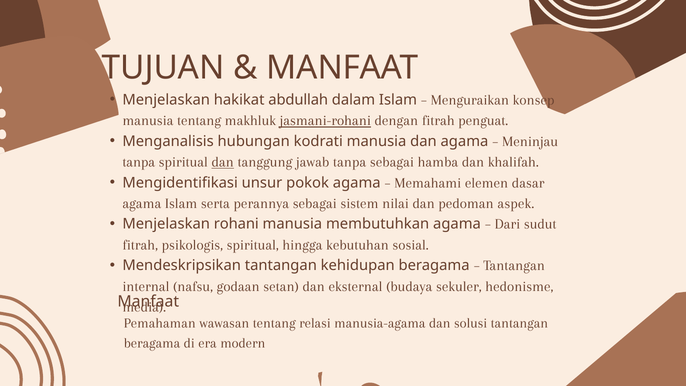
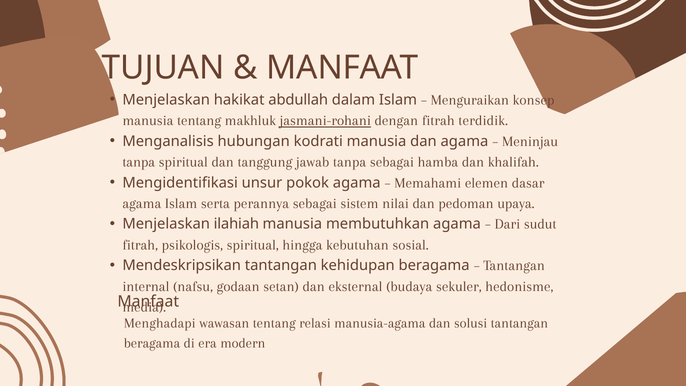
penguat: penguat -> terdidik (483, 120)
dan underline: present -> none (223, 162)
aspek: aspek -> upaya (516, 203)
rohani: rohani -> ilahiah (236, 224)
Pemahaman: Pemahaman -> Menghadapi (160, 323)
